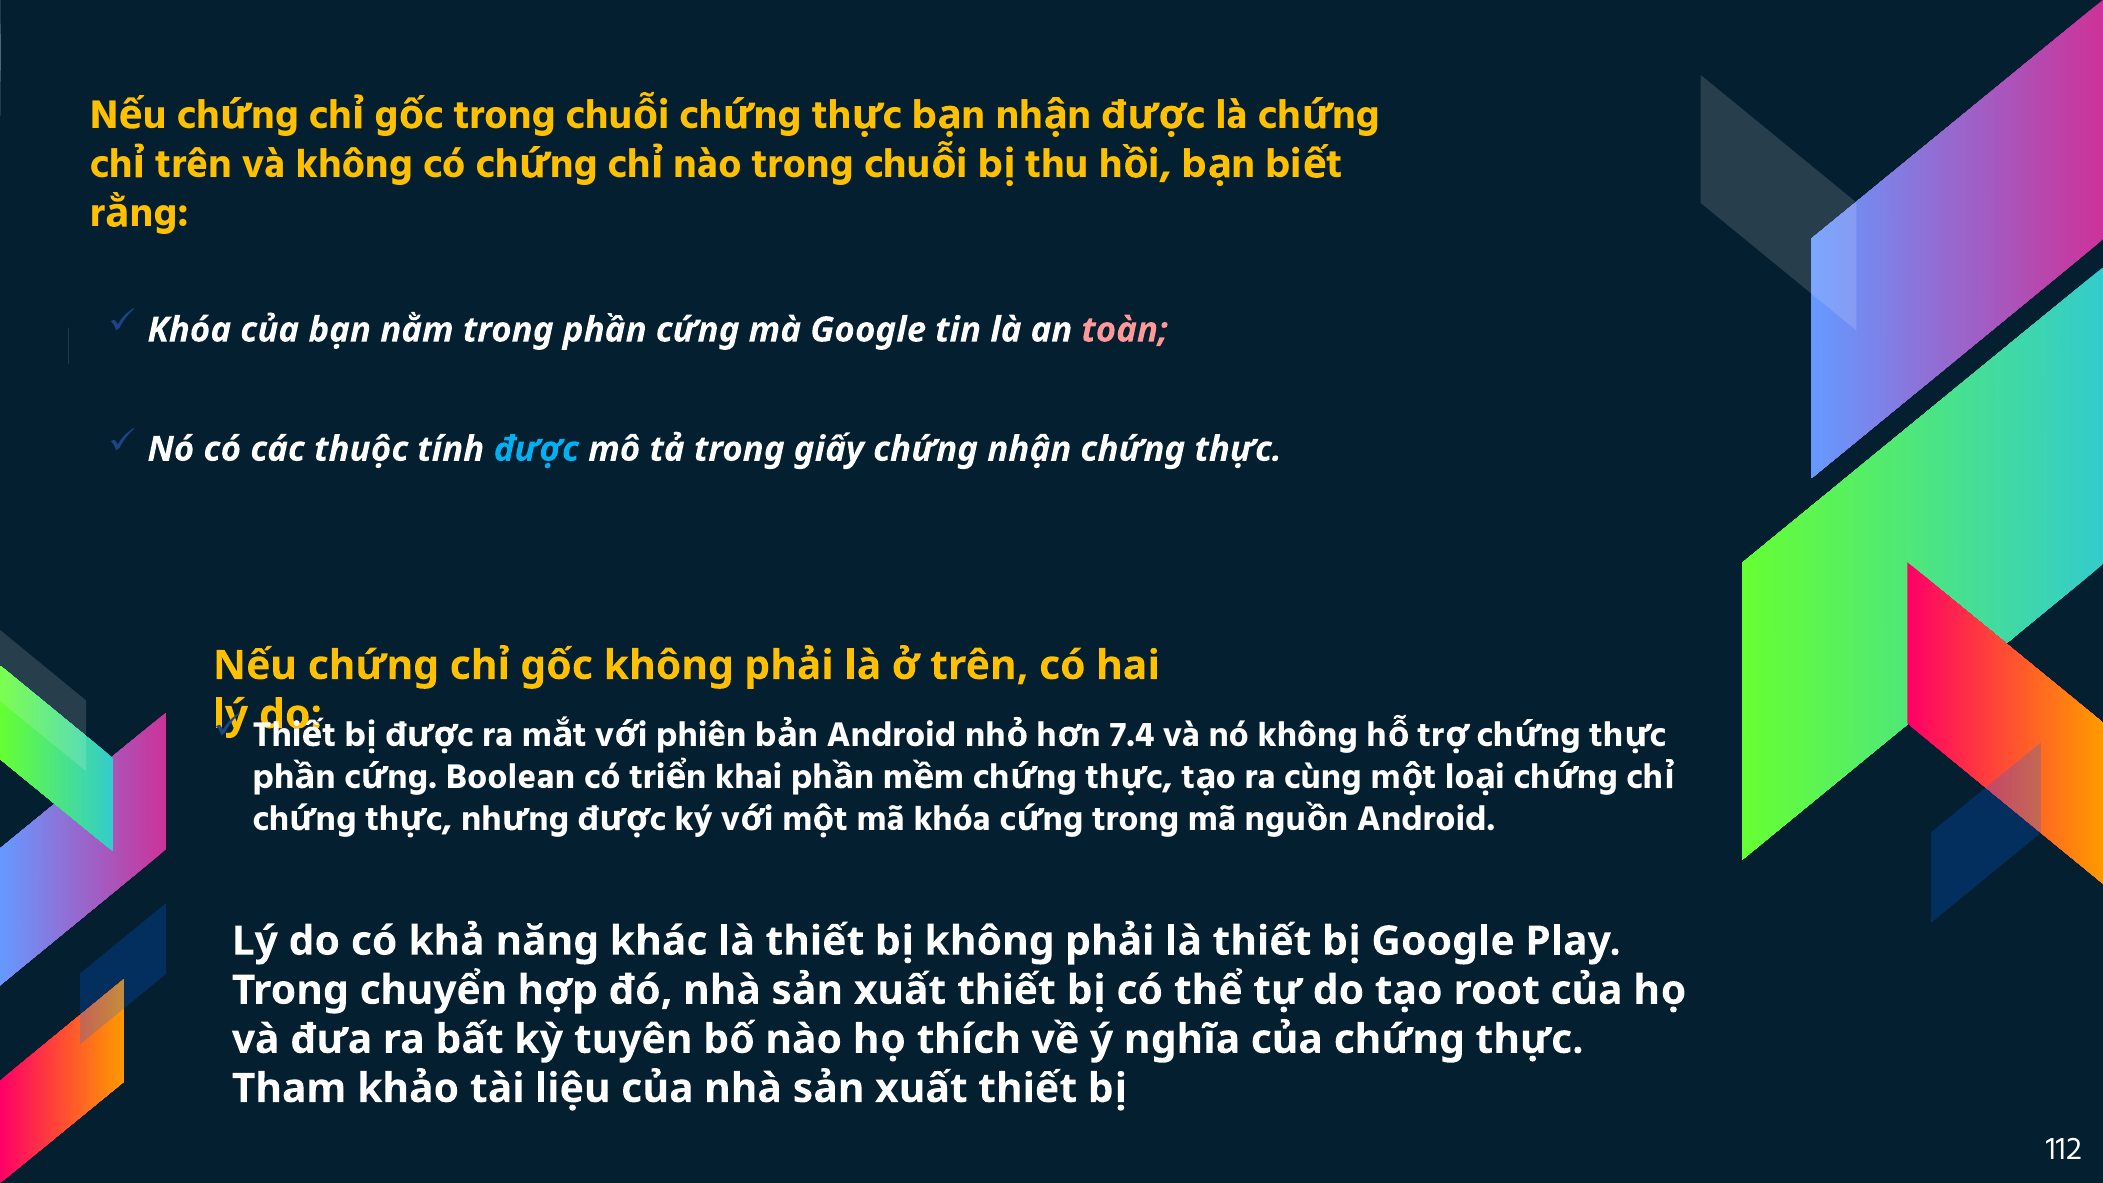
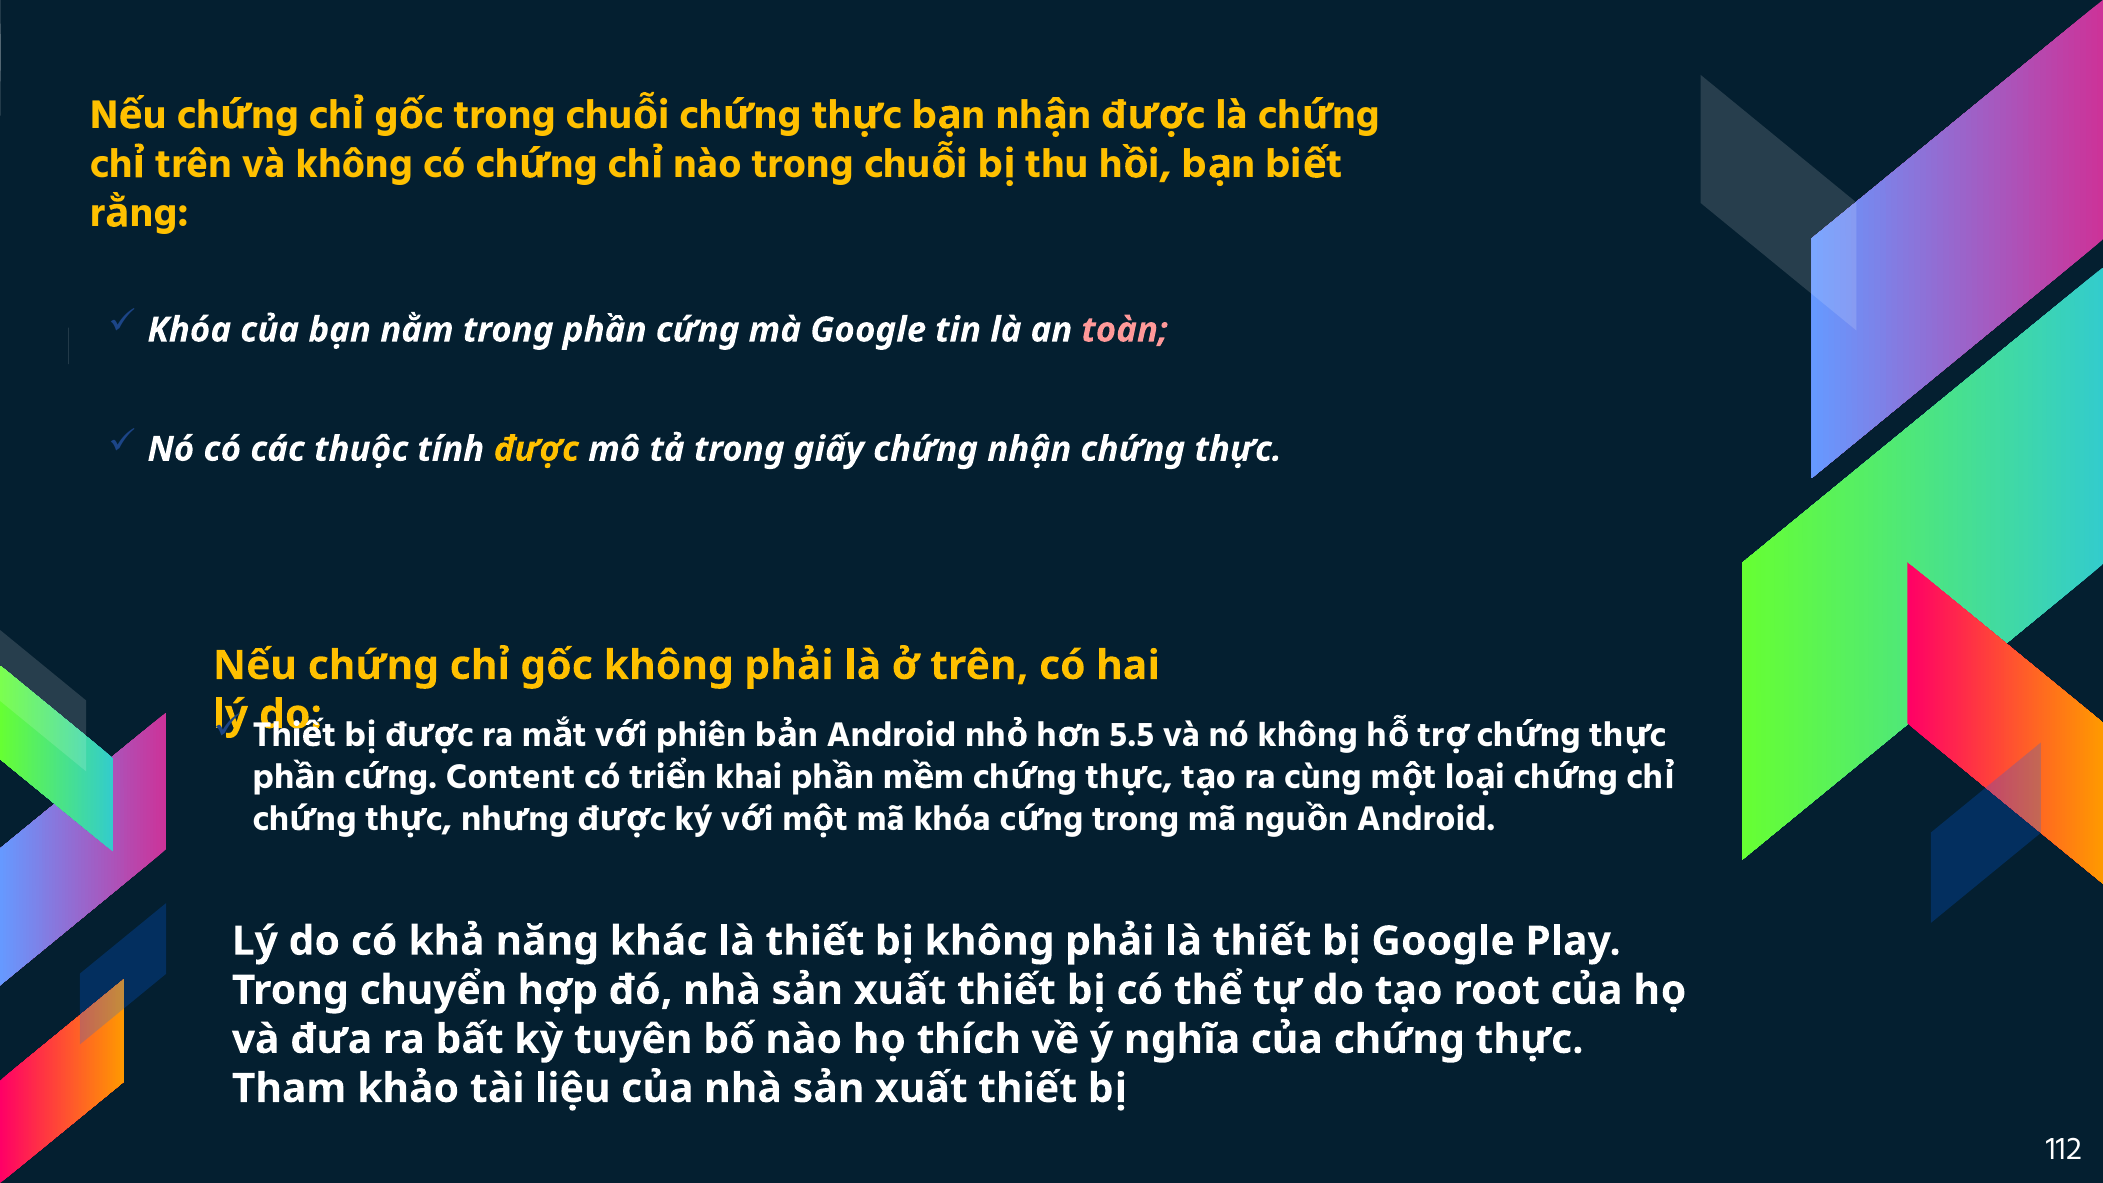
được colour: light blue -> yellow (536, 449)
7.4: 7.4 -> 5.5 (1132, 734)
Boolean: Boolean -> Content (511, 776)
